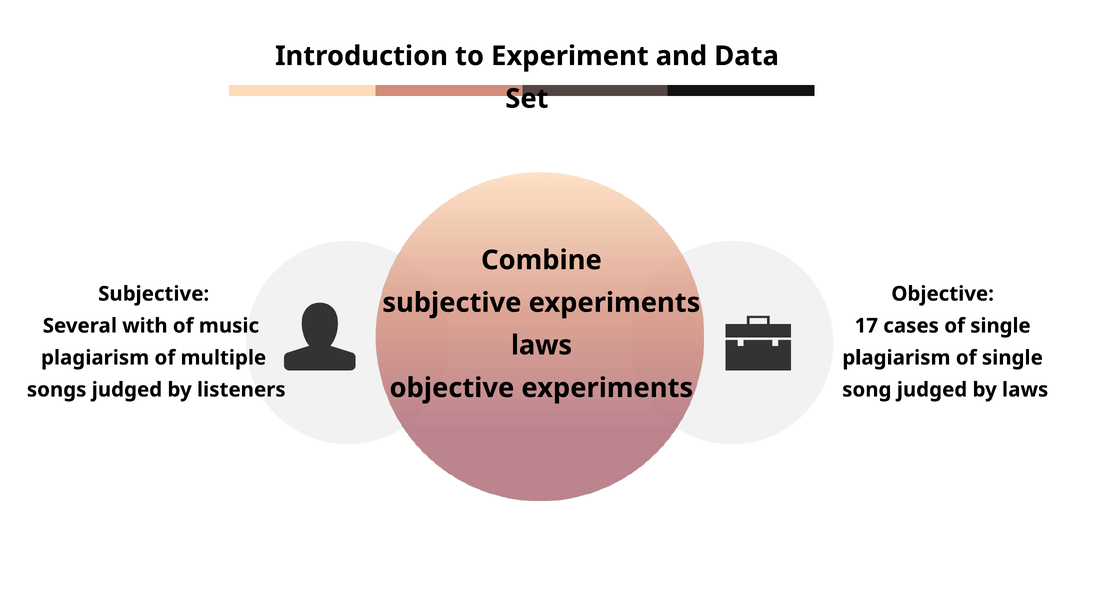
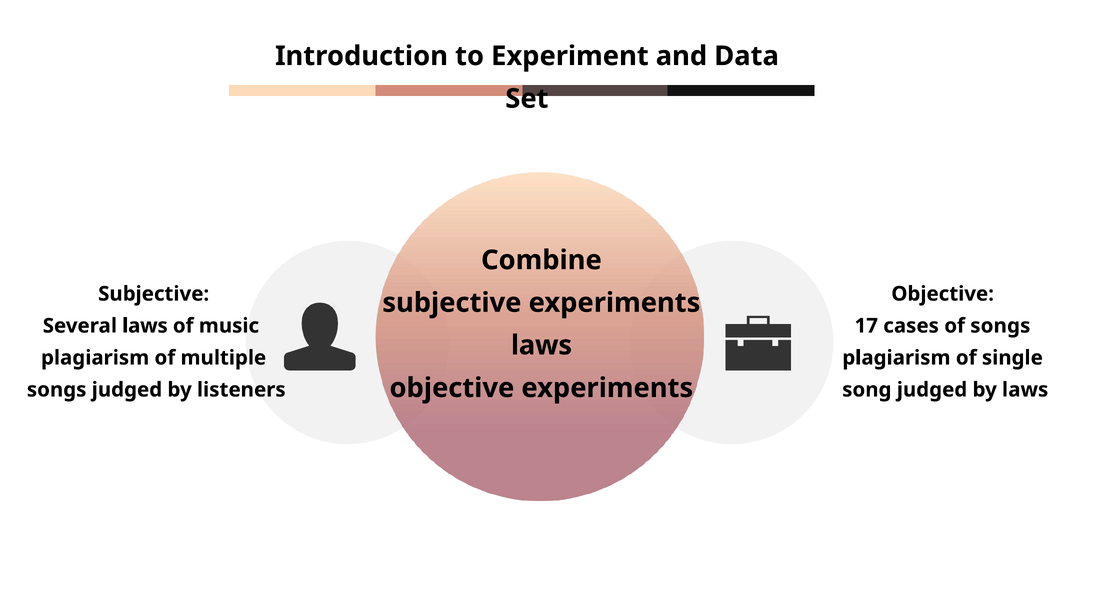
Several with: with -> laws (145, 326)
cases of single: single -> songs (1000, 326)
